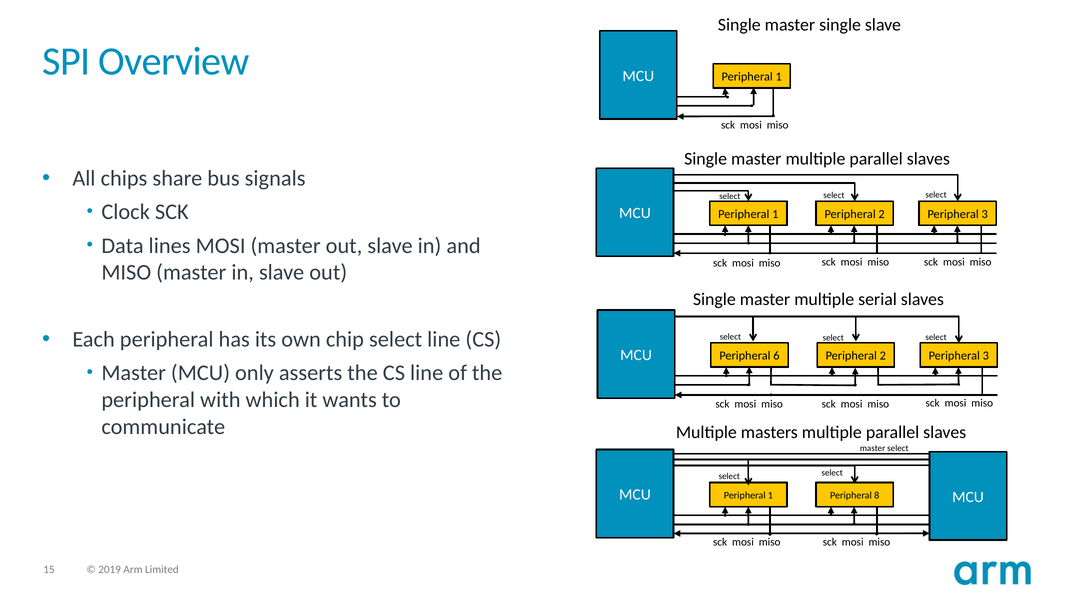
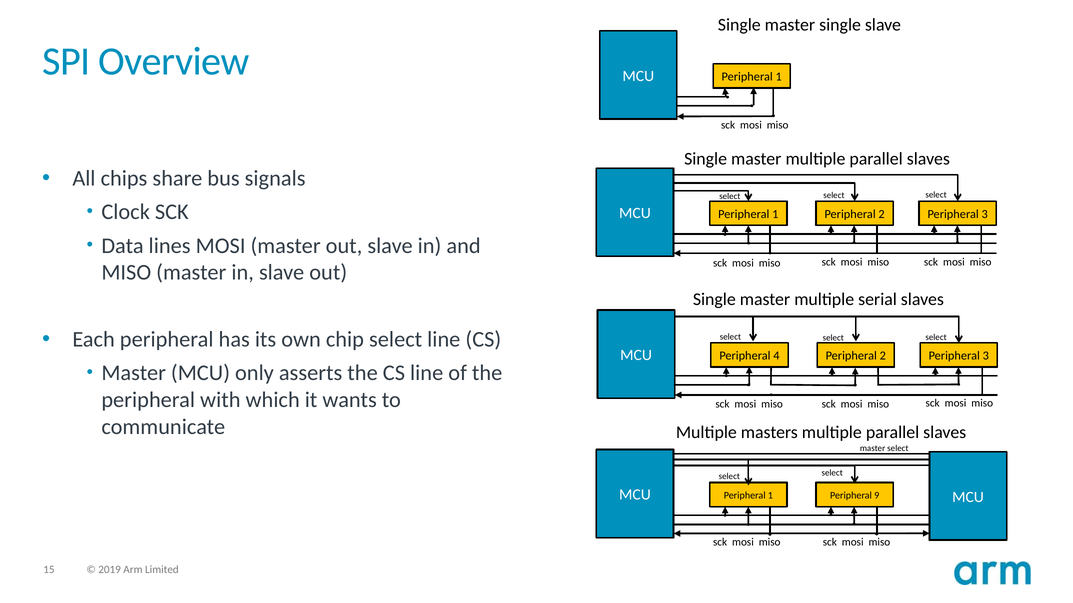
6: 6 -> 4 (776, 356)
8: 8 -> 9 (877, 496)
